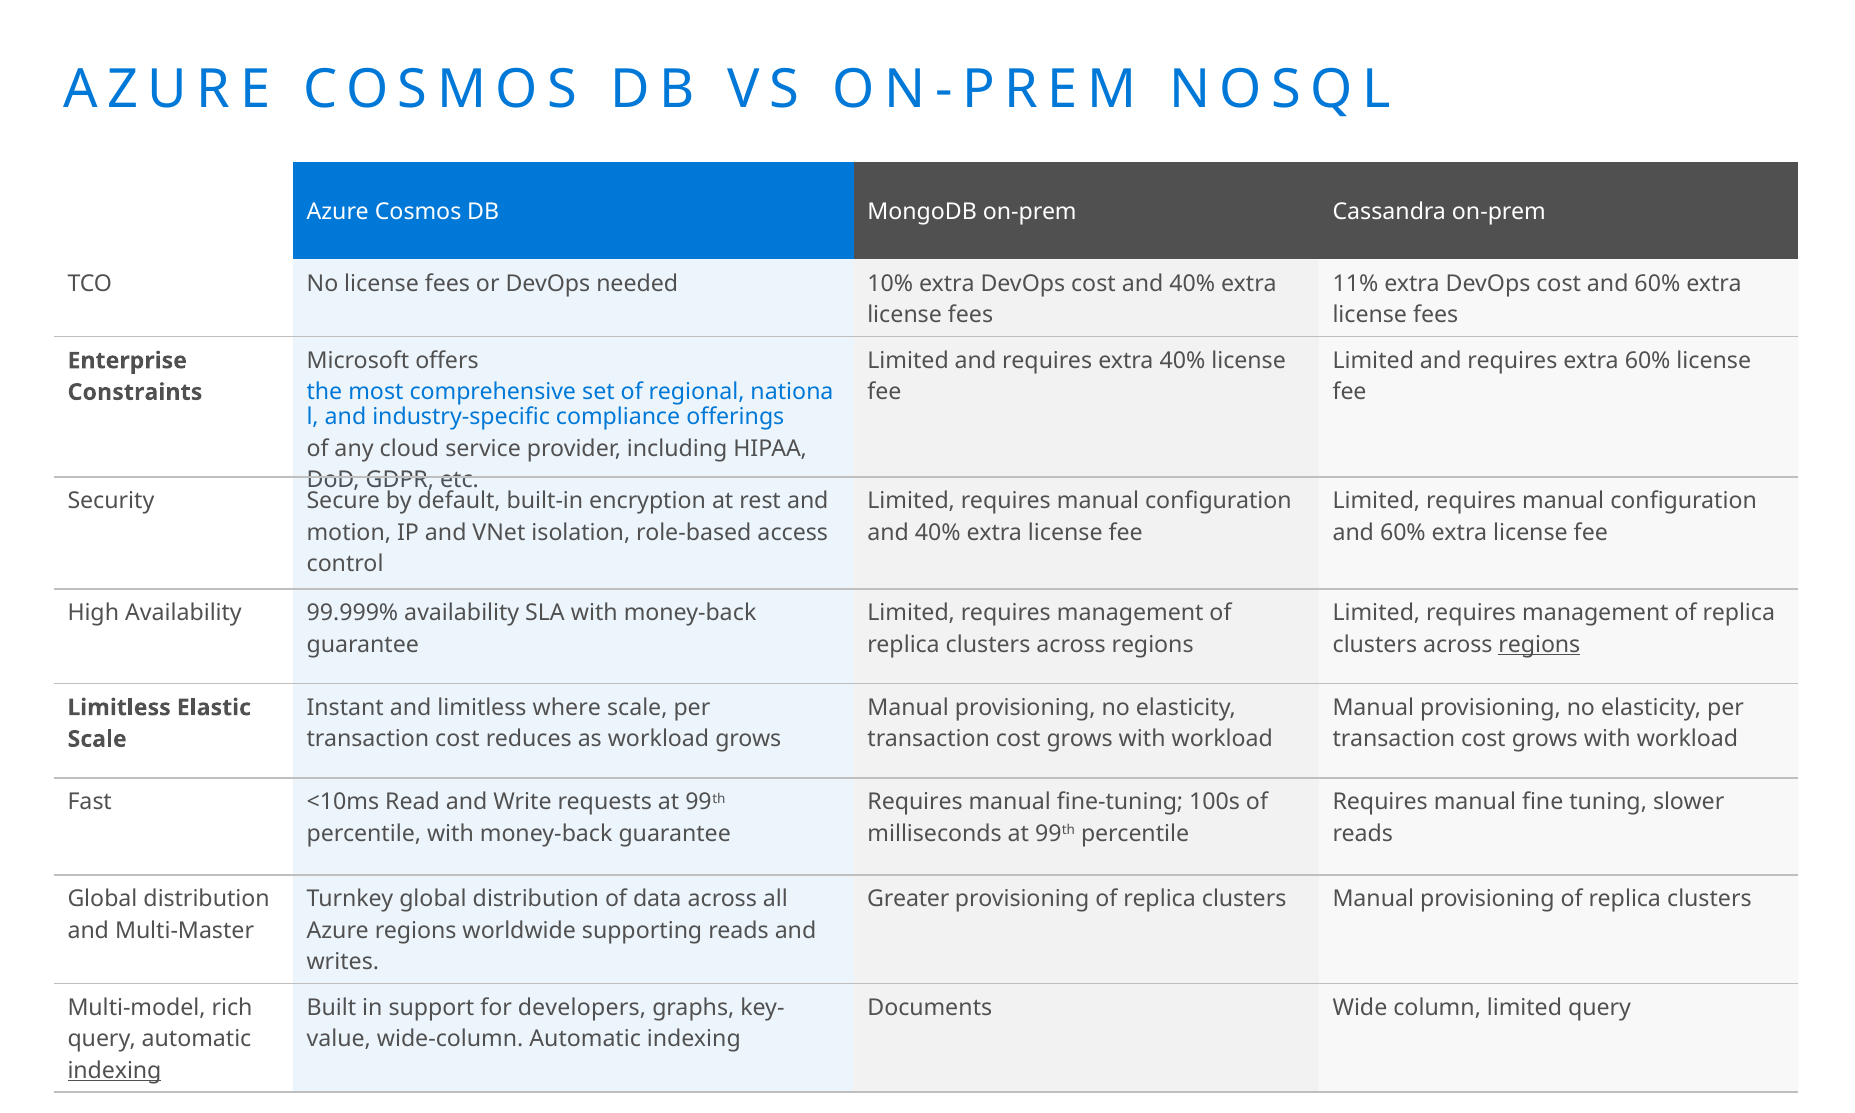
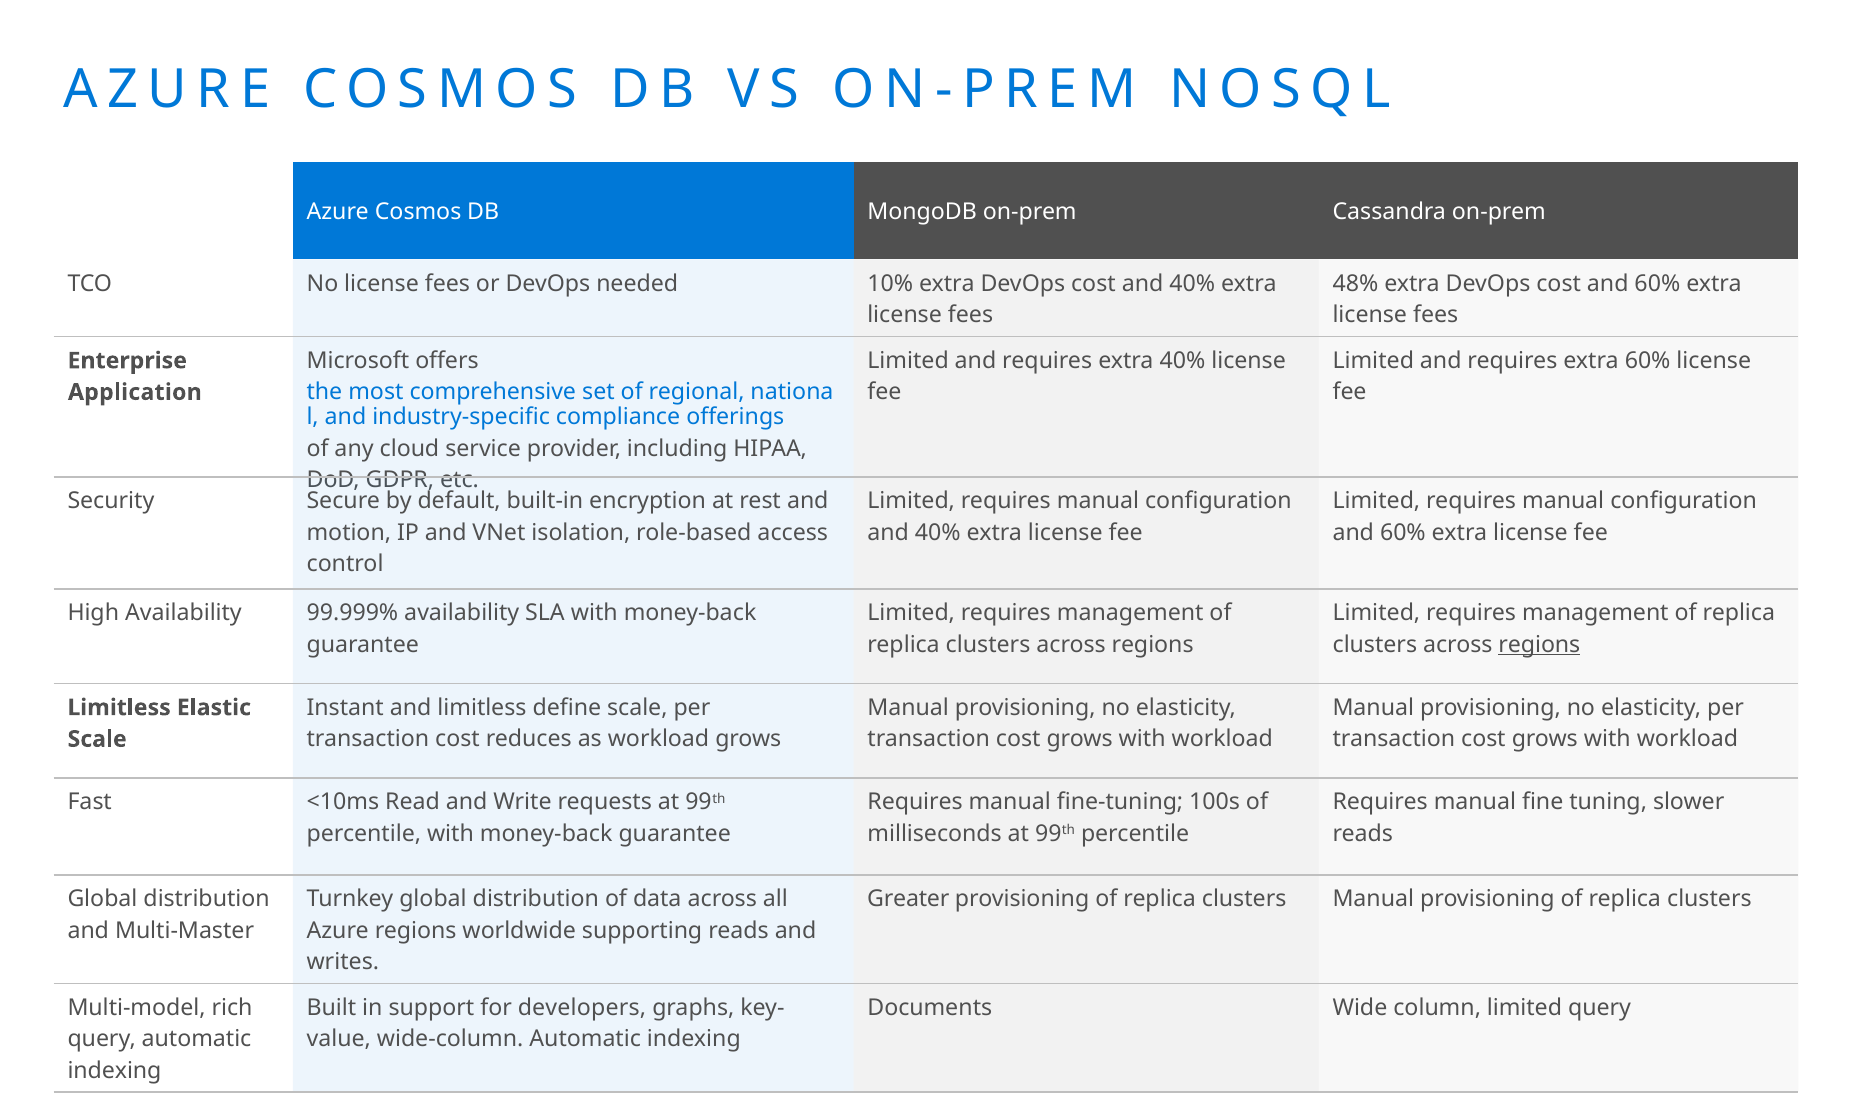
11%: 11% -> 48% (1355, 284)
Constraints: Constraints -> Application (135, 392)
where: where -> define (567, 708)
indexing underline: present -> none (114, 1071)
